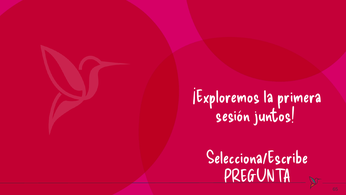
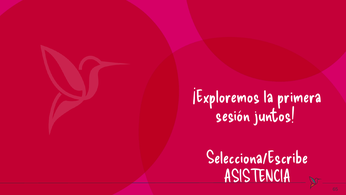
PREGUNTA: PREGUNTA -> ASISTENCIA (257, 176)
